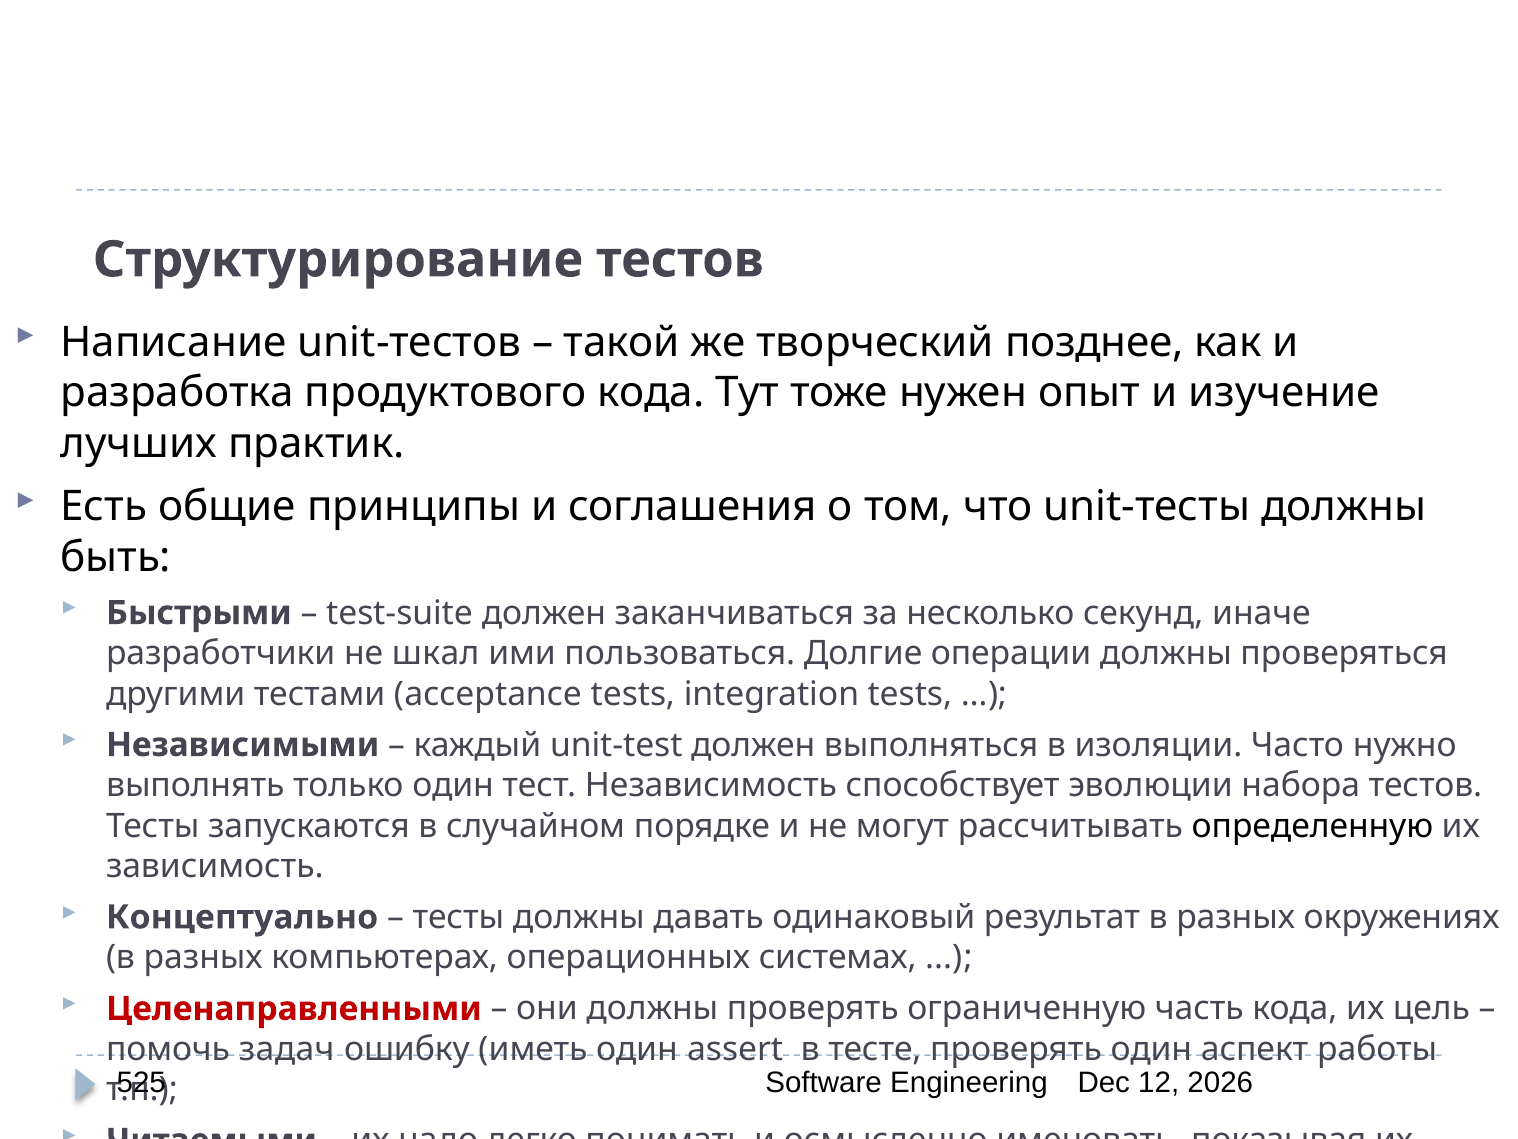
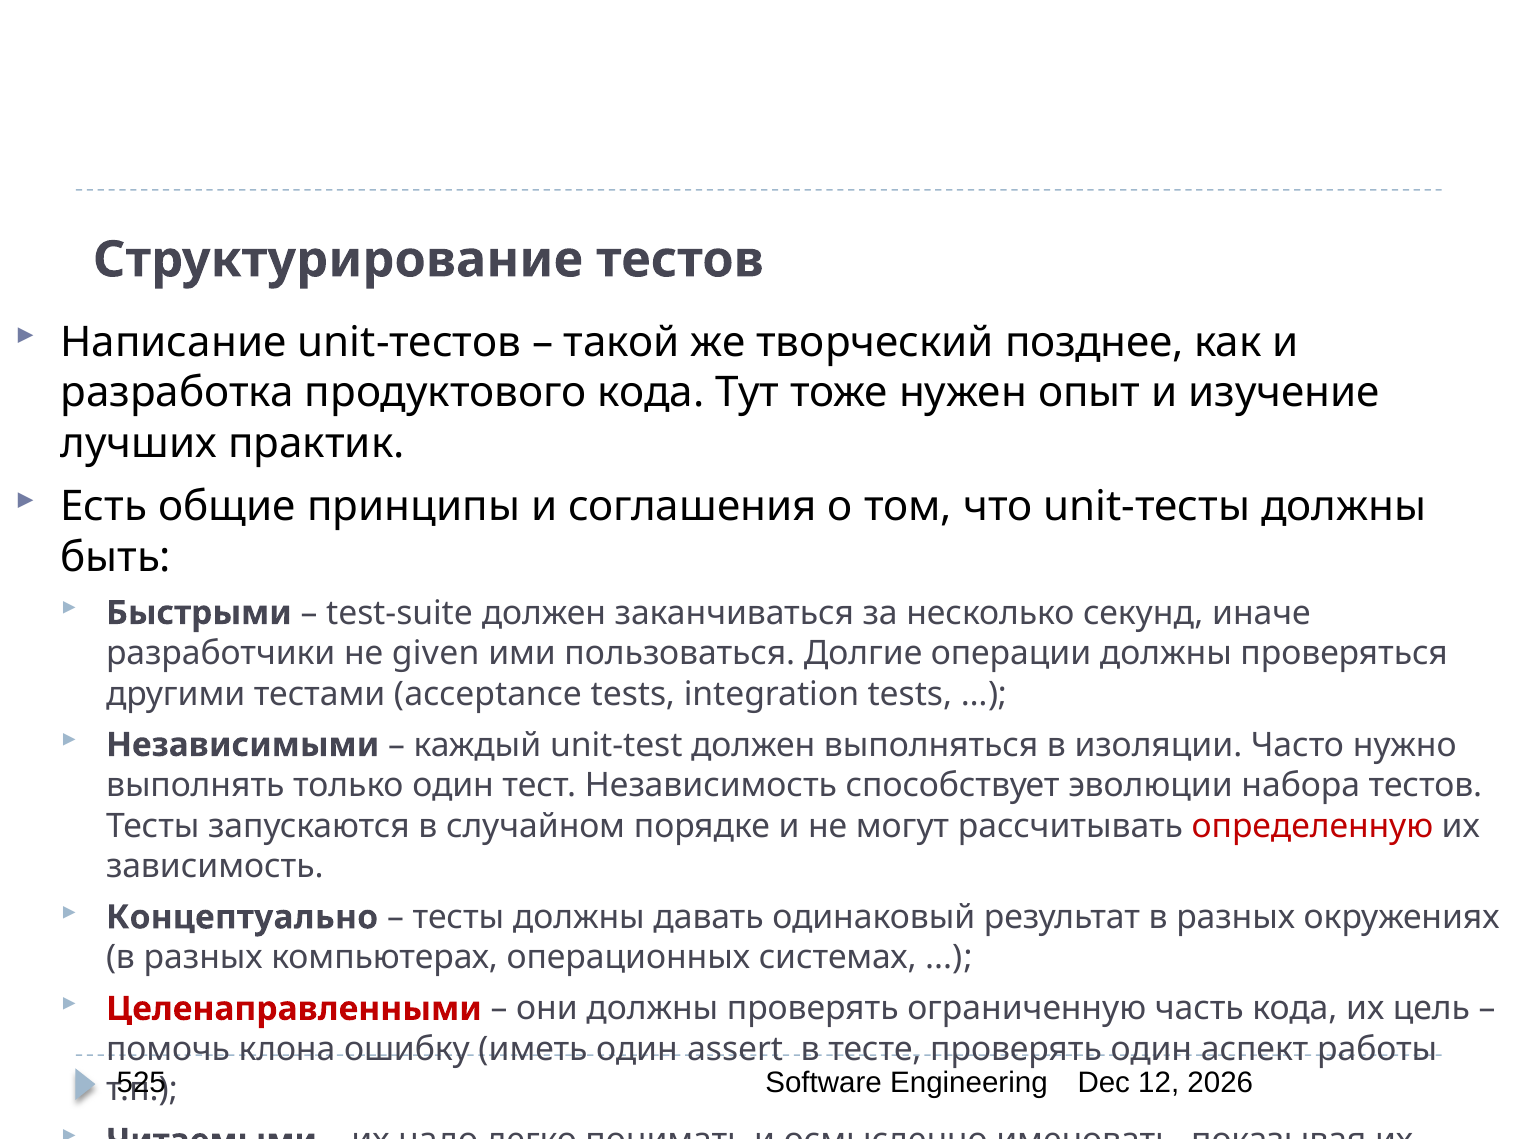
шкал: шкал -> given (436, 653)
определенную colour: black -> red (1312, 826)
задач: задач -> клона (287, 1049)
